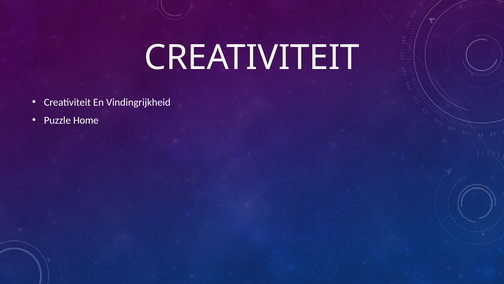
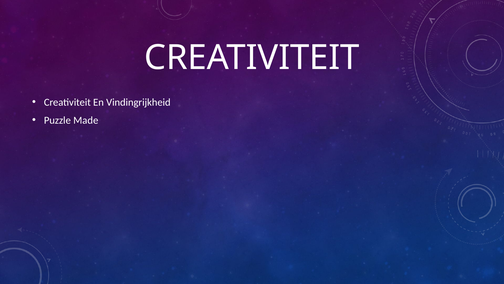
Home: Home -> Made (86, 120)
